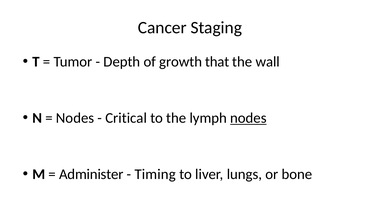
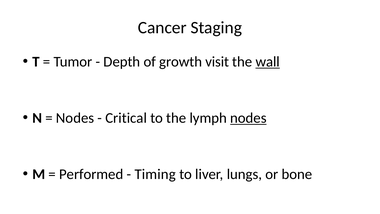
that: that -> visit (217, 62)
wall underline: none -> present (268, 62)
Administer: Administer -> Performed (91, 174)
